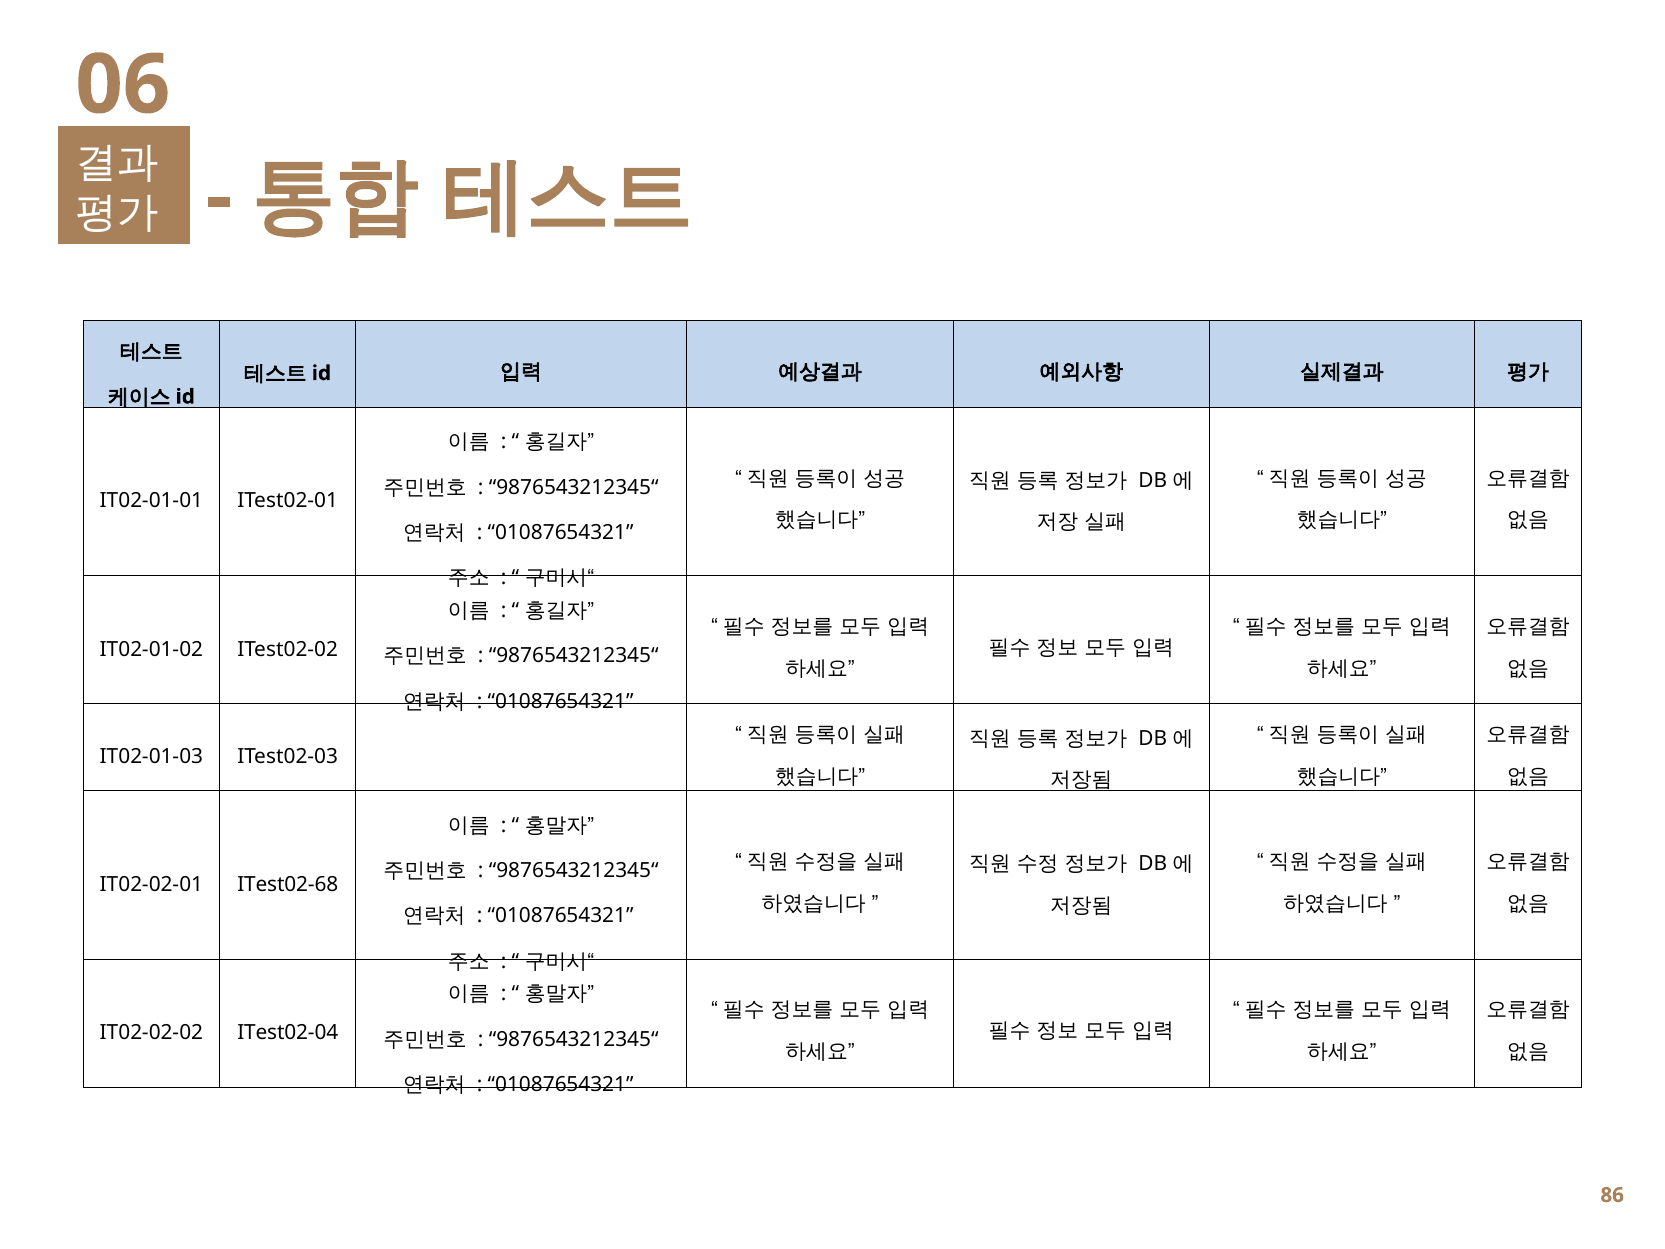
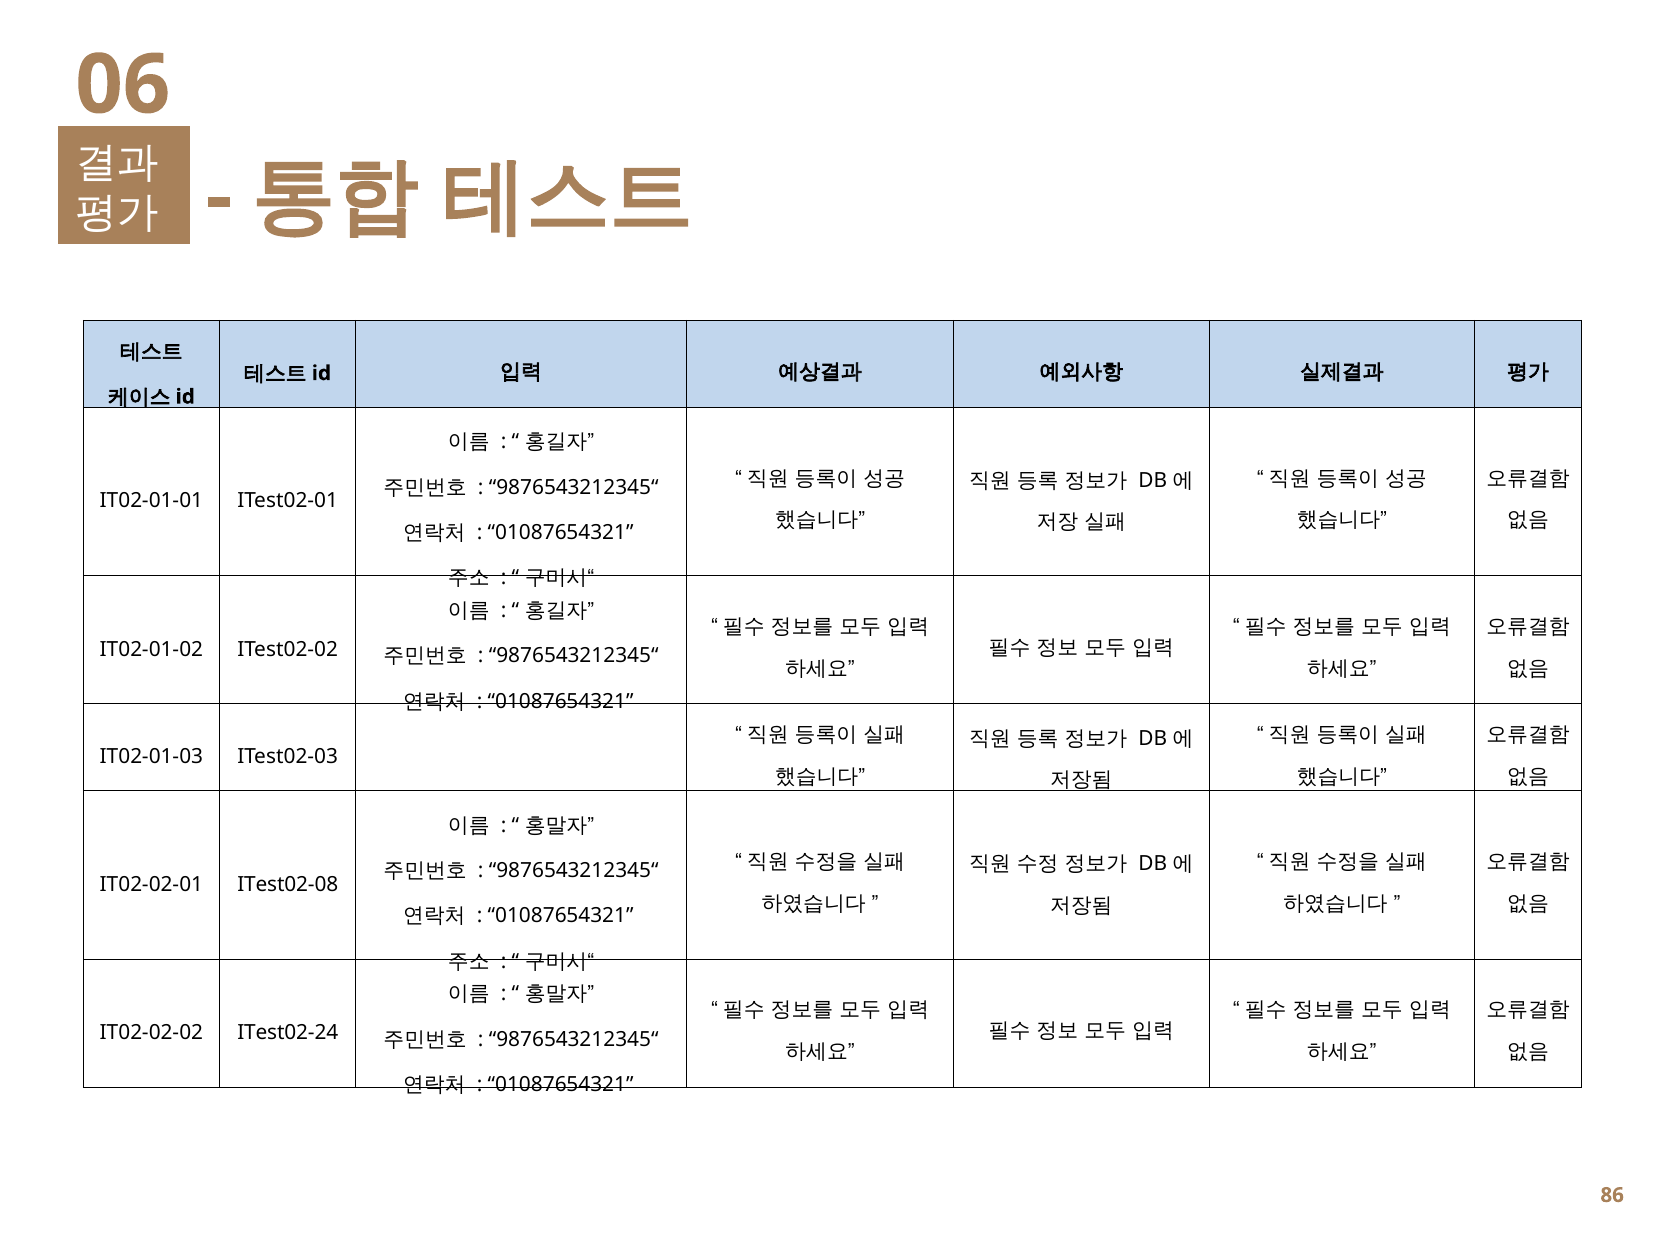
ITest02-68: ITest02-68 -> ITest02-08 (288, 884)
ITest02-04: ITest02-04 -> ITest02-24 (288, 1032)
